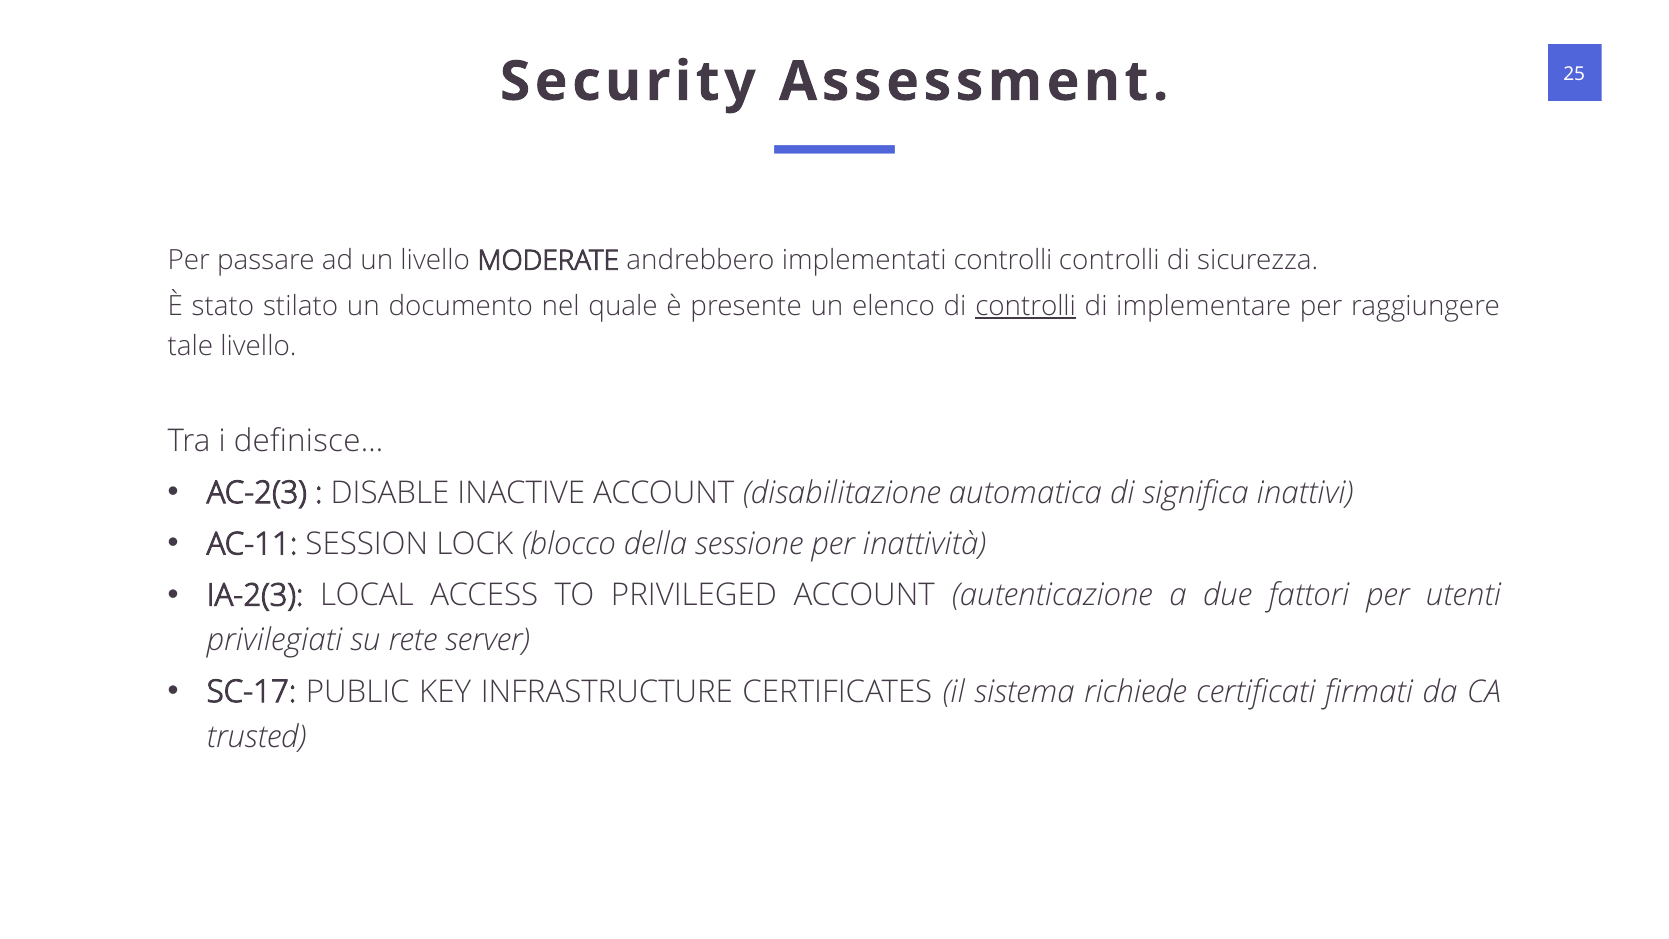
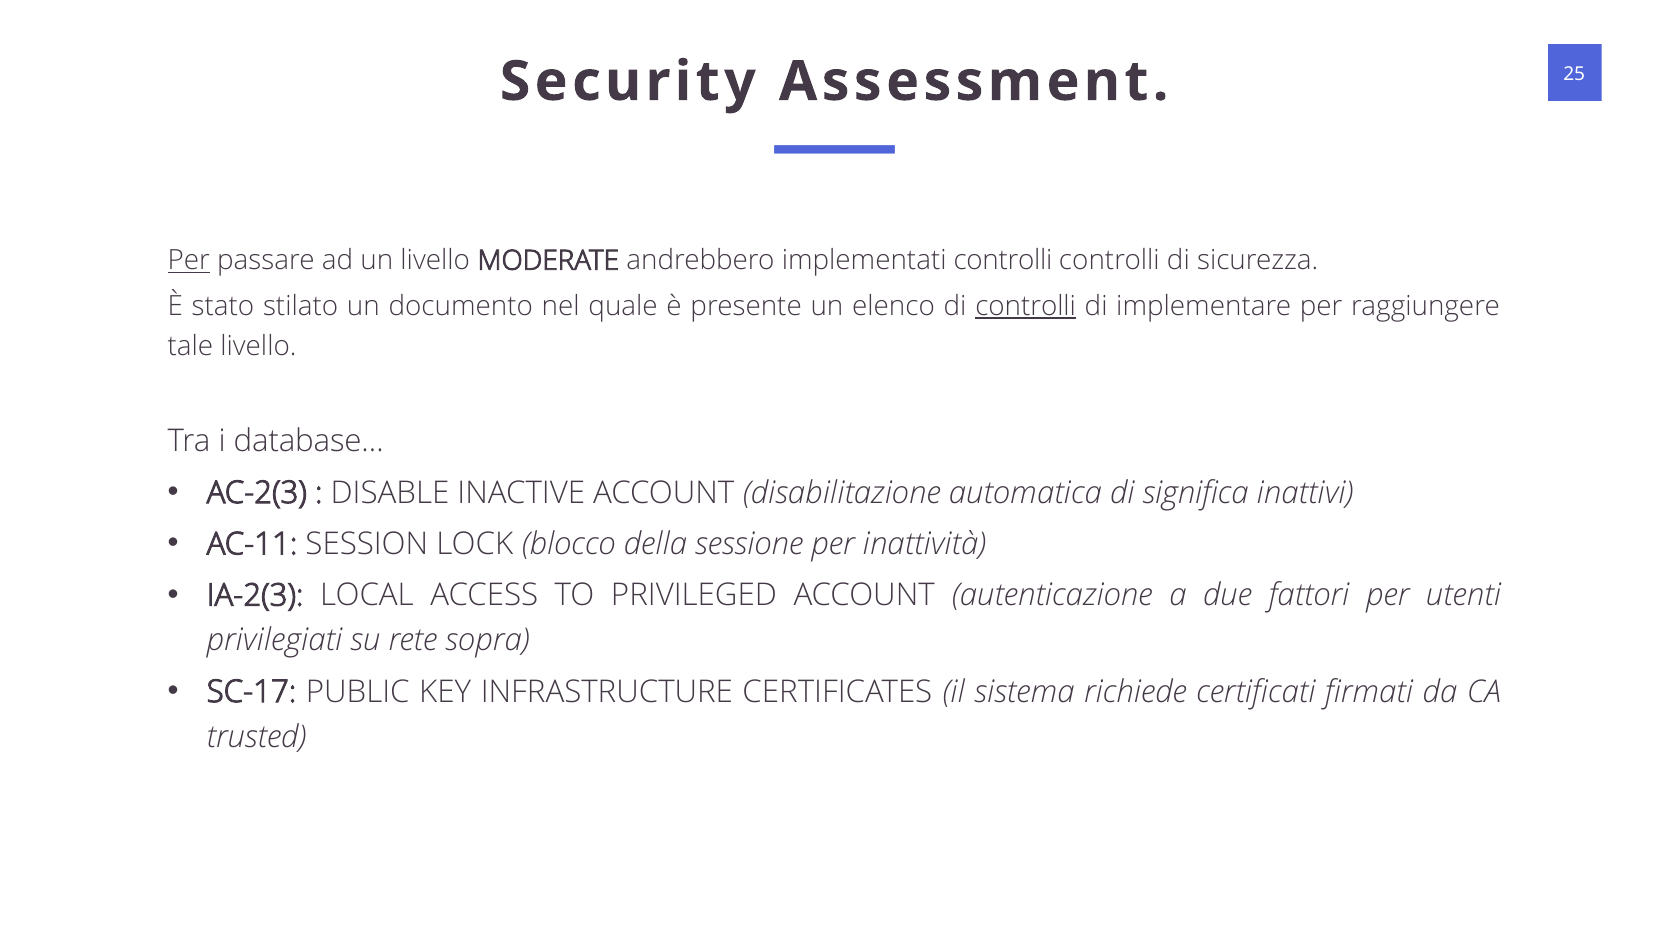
Per underline: none -> present (189, 261)
definisce…: definisce… -> database… (309, 441)
server: server -> sopra (488, 640)
